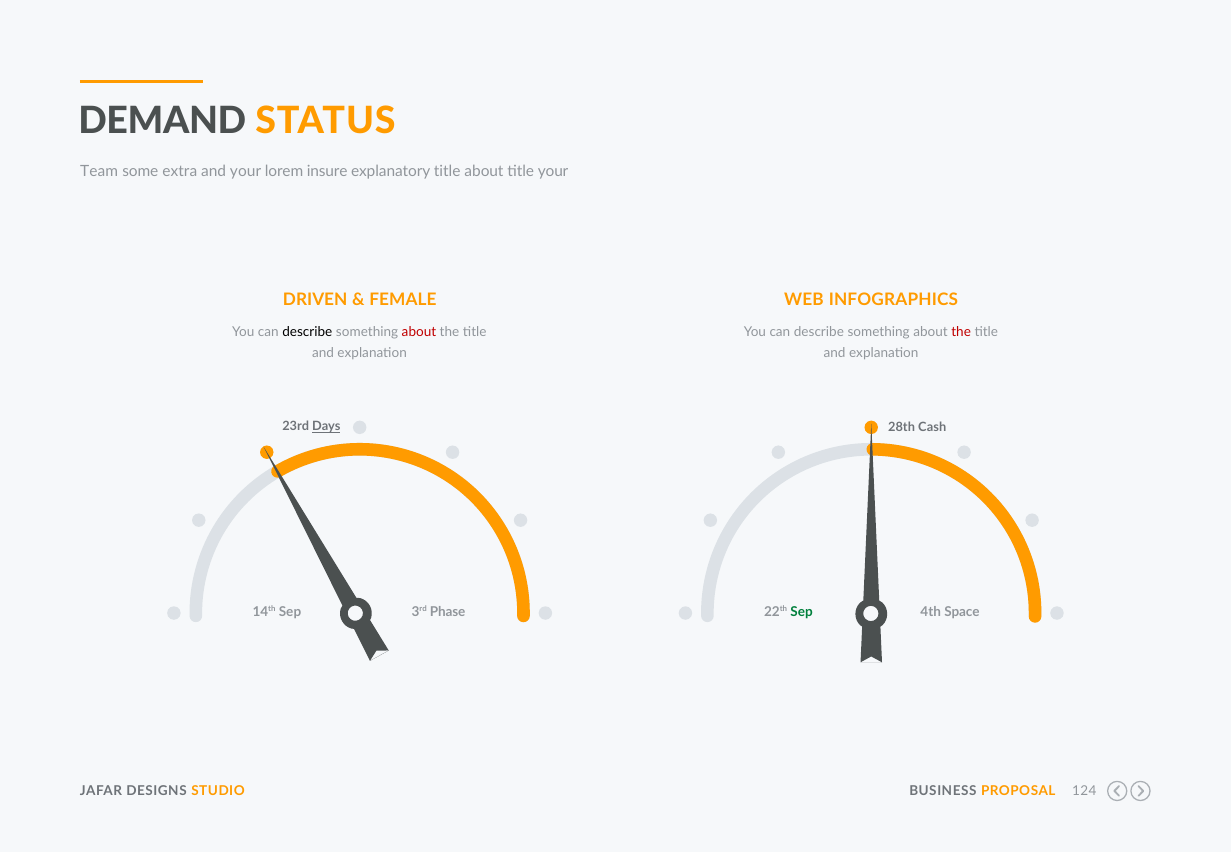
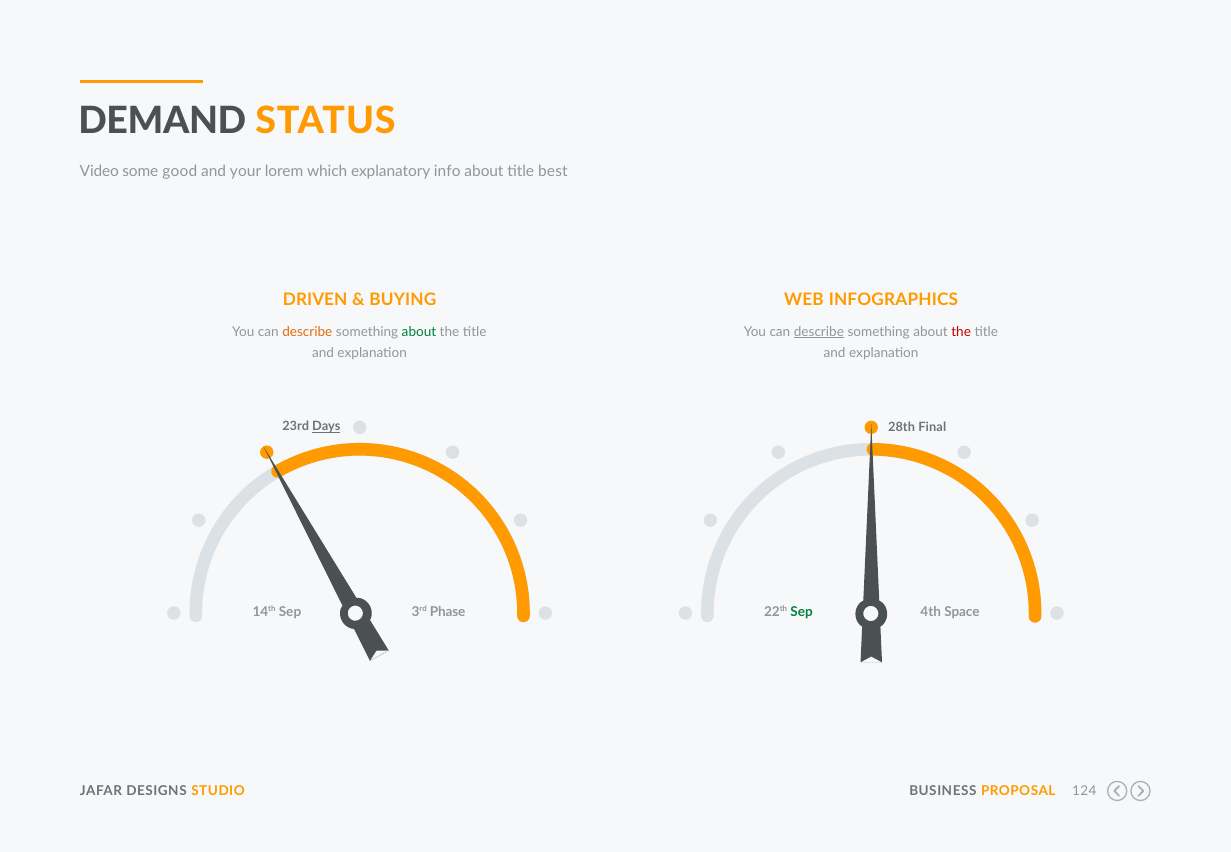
Team: Team -> Video (99, 171)
extra: extra -> good (180, 171)
insure: insure -> which (327, 171)
explanatory title: title -> info (447, 171)
title your: your -> best (553, 171)
FEMALE: FEMALE -> BUYING (403, 300)
describe colour: black -> orange (307, 332)
about colour: red -> green (419, 332)
describe underline: none -> present (819, 332)
Cash: Cash -> Final (932, 427)
